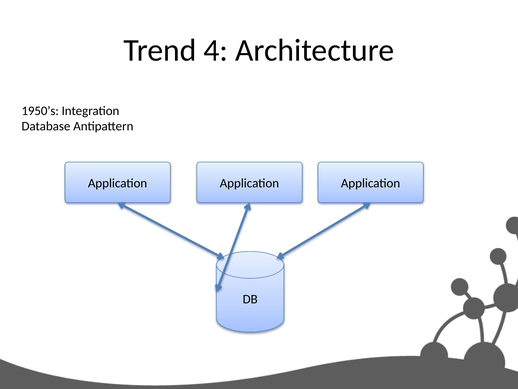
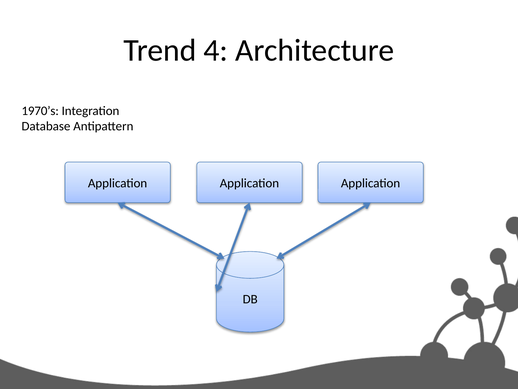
1950’s: 1950’s -> 1970’s (40, 111)
